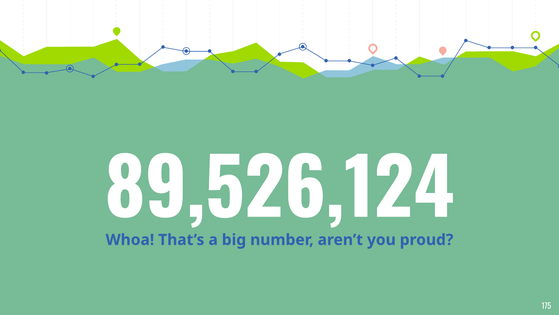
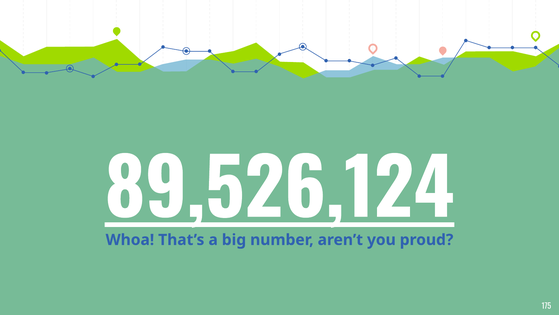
89,526,124 underline: none -> present (280, 191)
